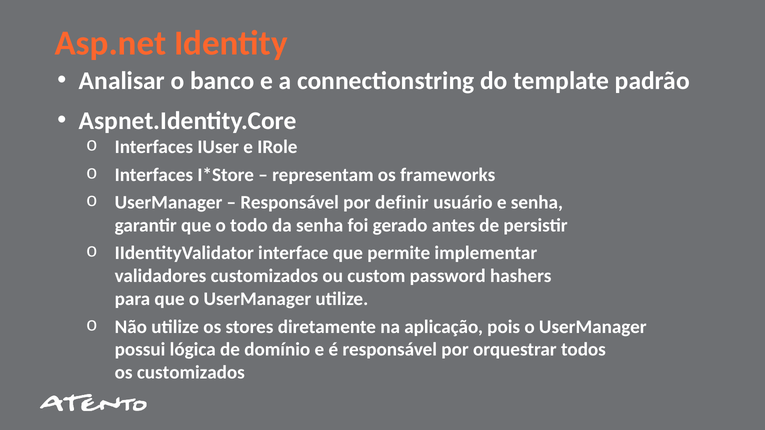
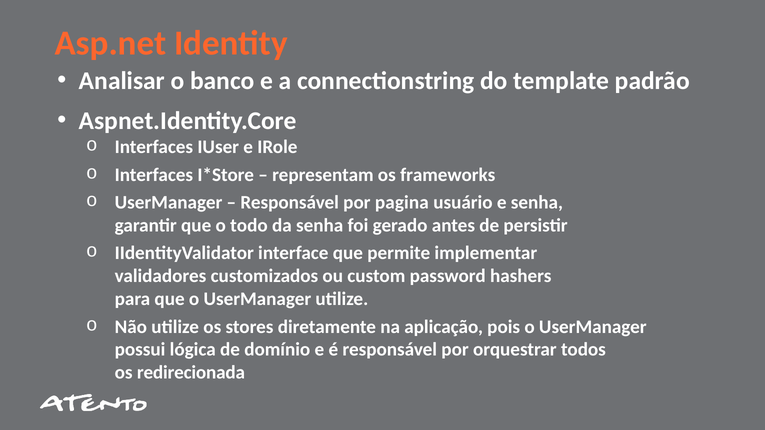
definir: definir -> pagina (402, 203)
os customizados: customizados -> redirecionada (191, 373)
